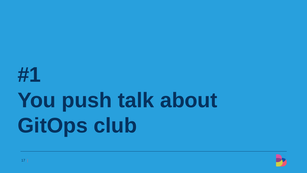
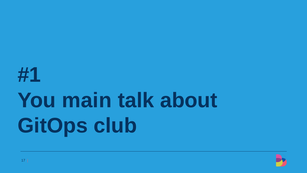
push: push -> main (87, 100)
